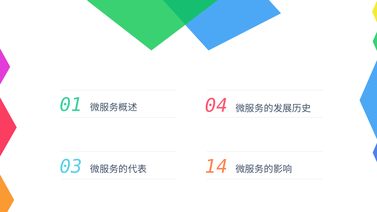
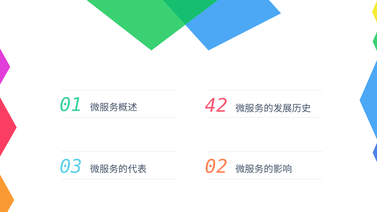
04: 04 -> 42 (216, 106)
14: 14 -> 02 (216, 167)
